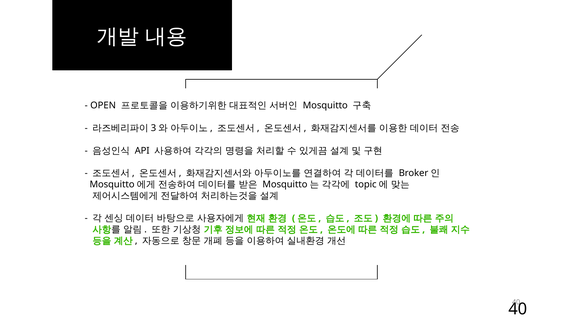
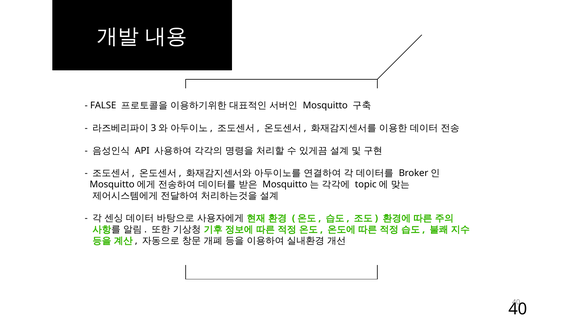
OPEN: OPEN -> FALSE (103, 105)
